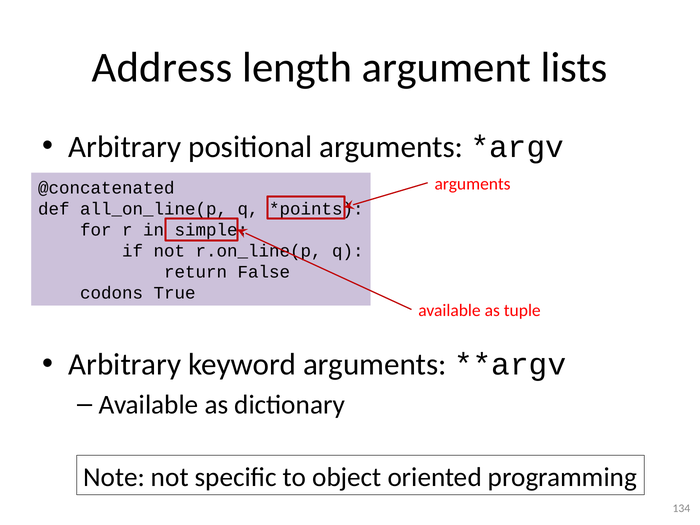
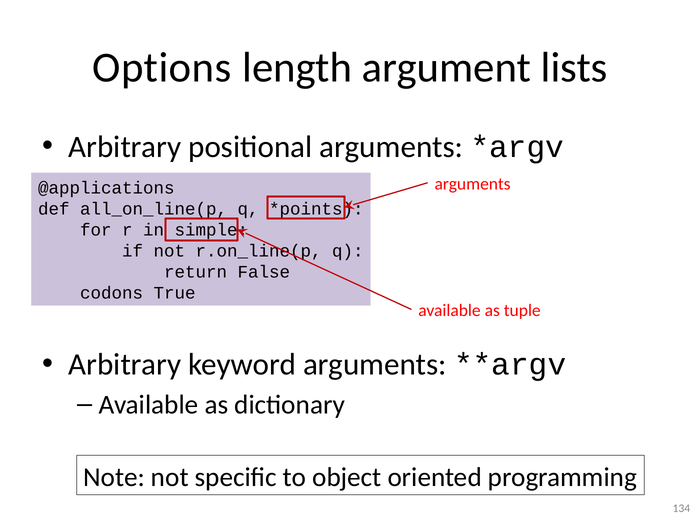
Address: Address -> Options (162, 68)
@concatenated: @concatenated -> @applications (106, 188)
